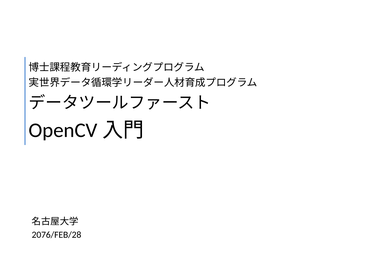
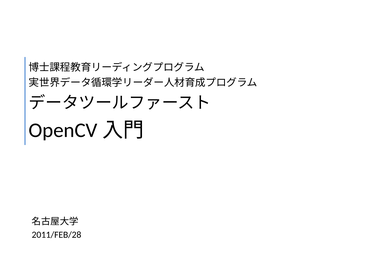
2076/FEB/28: 2076/FEB/28 -> 2011/FEB/28 (56, 235)
